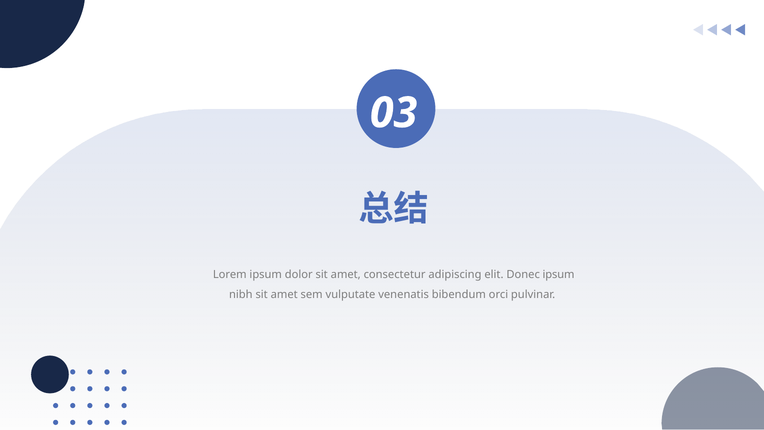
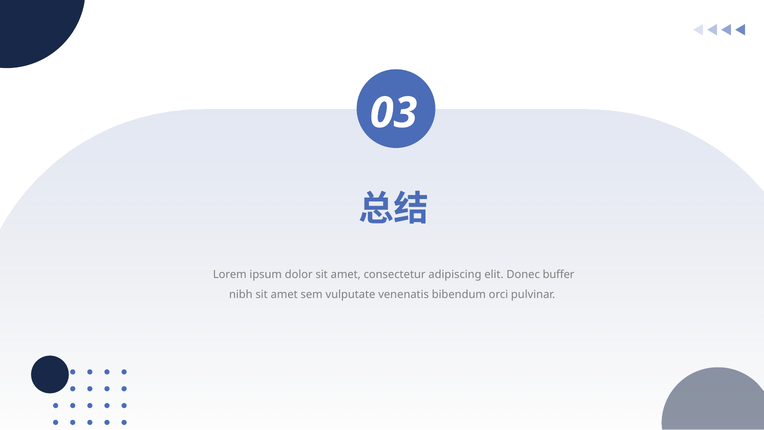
Donec ipsum: ipsum -> buffer (559, 274)
